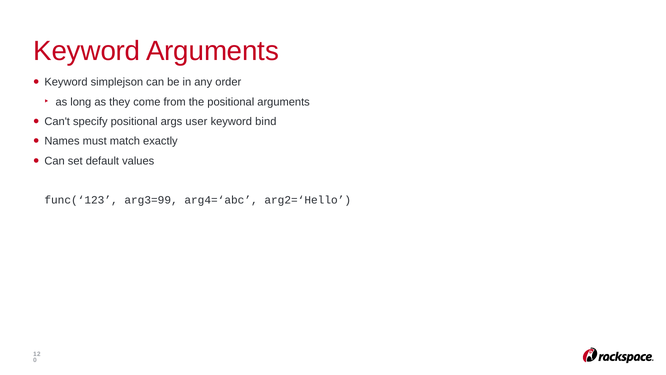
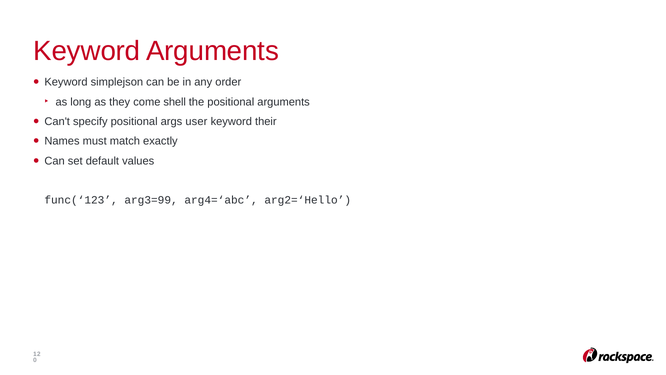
from: from -> shell (175, 102)
bind: bind -> their (266, 121)
